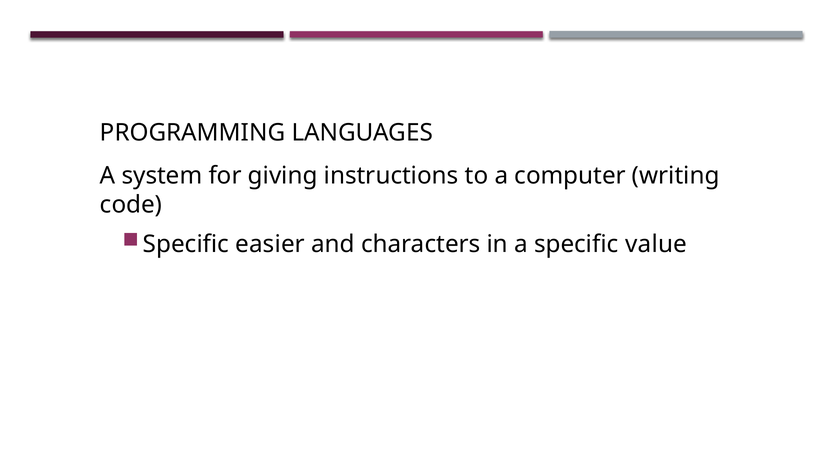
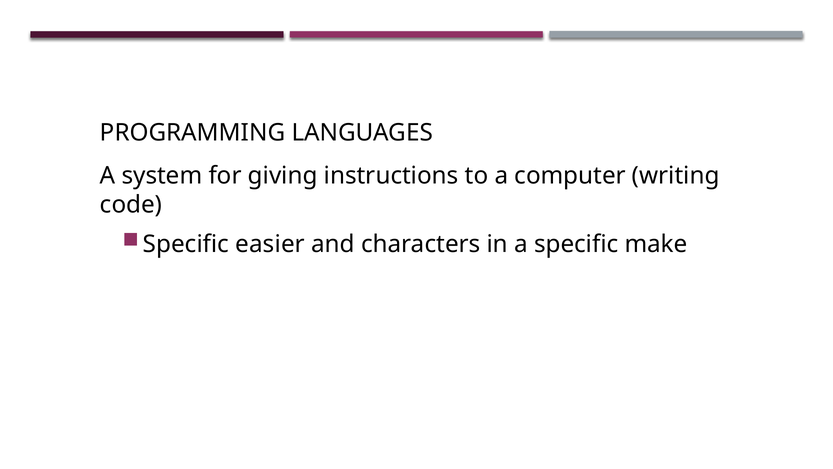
value: value -> make (656, 244)
